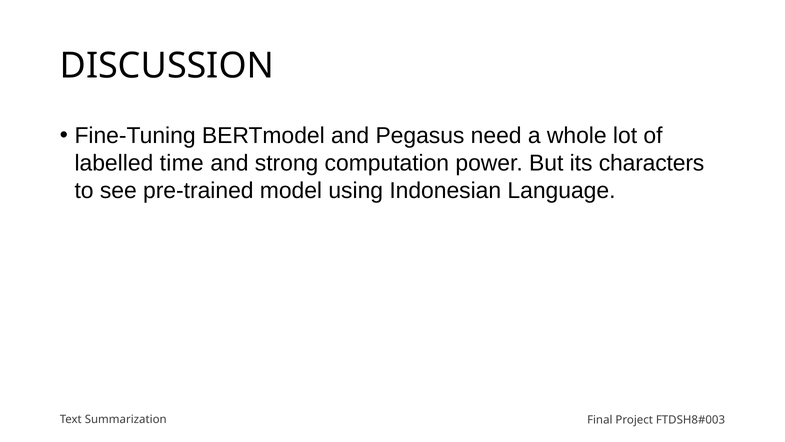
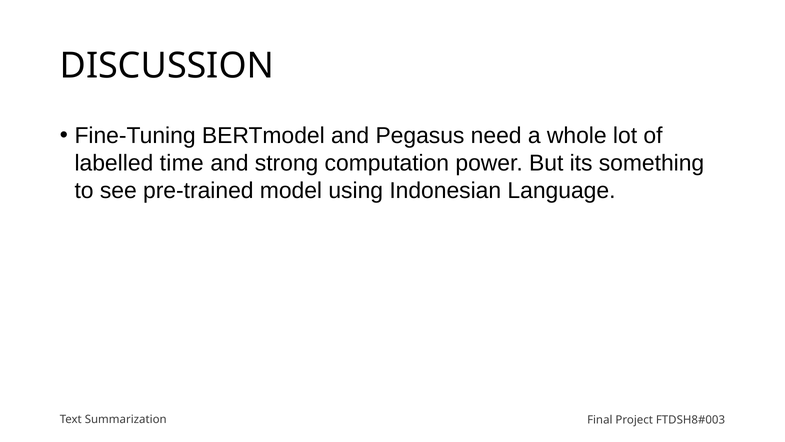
characters: characters -> something (652, 163)
